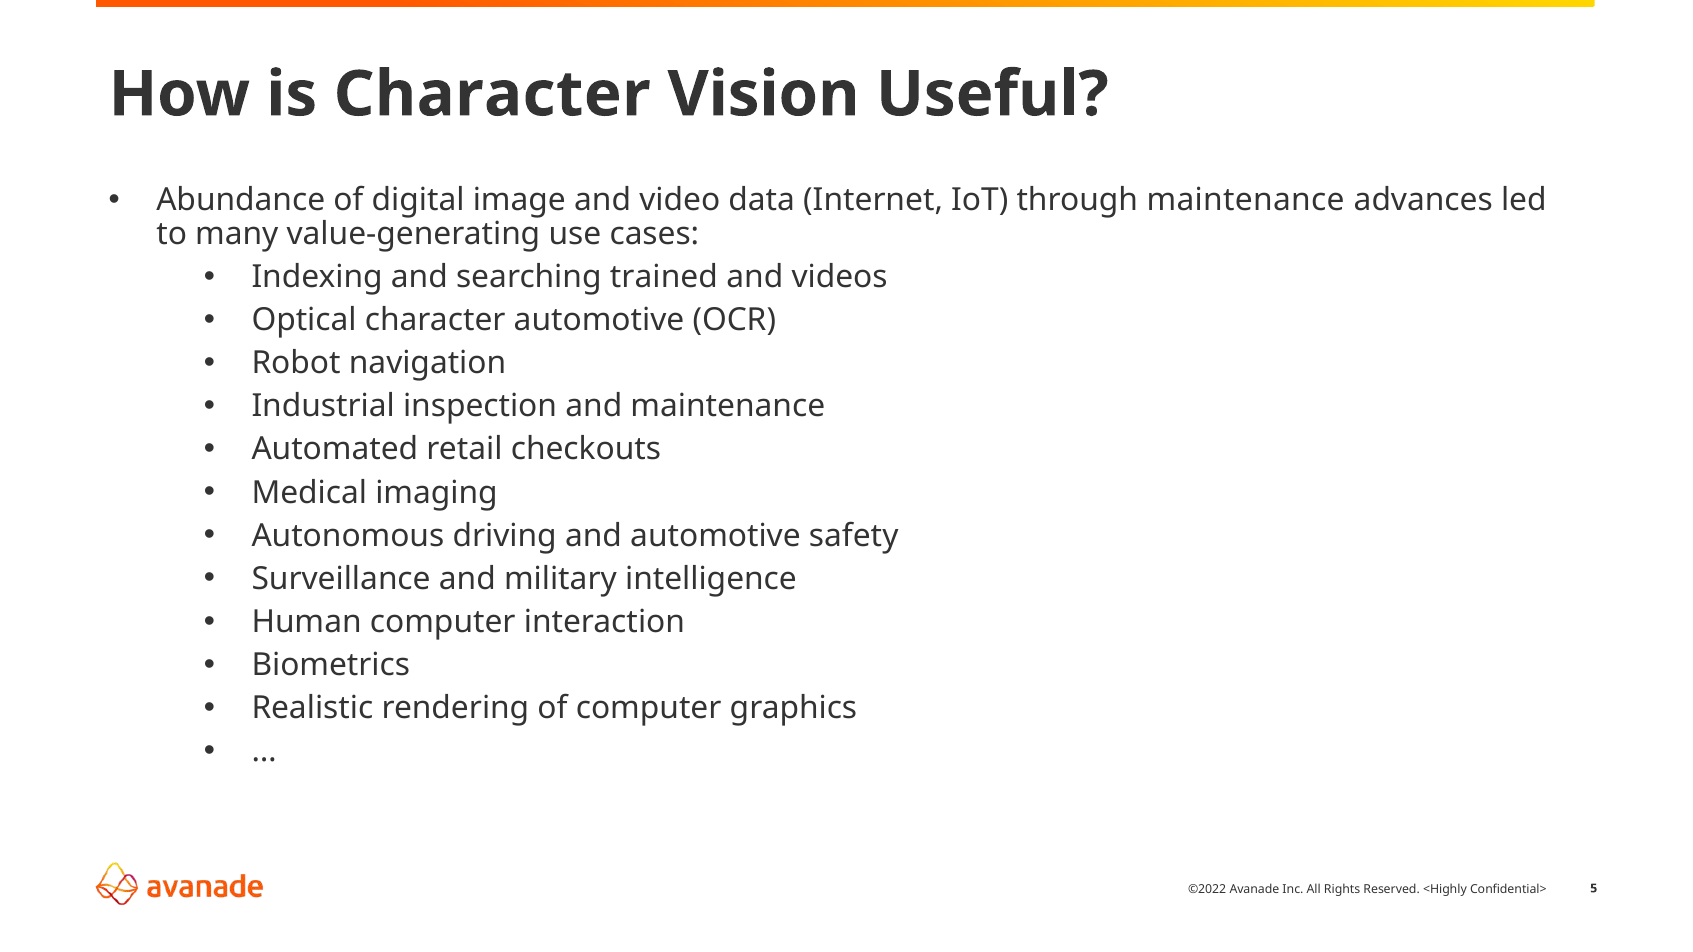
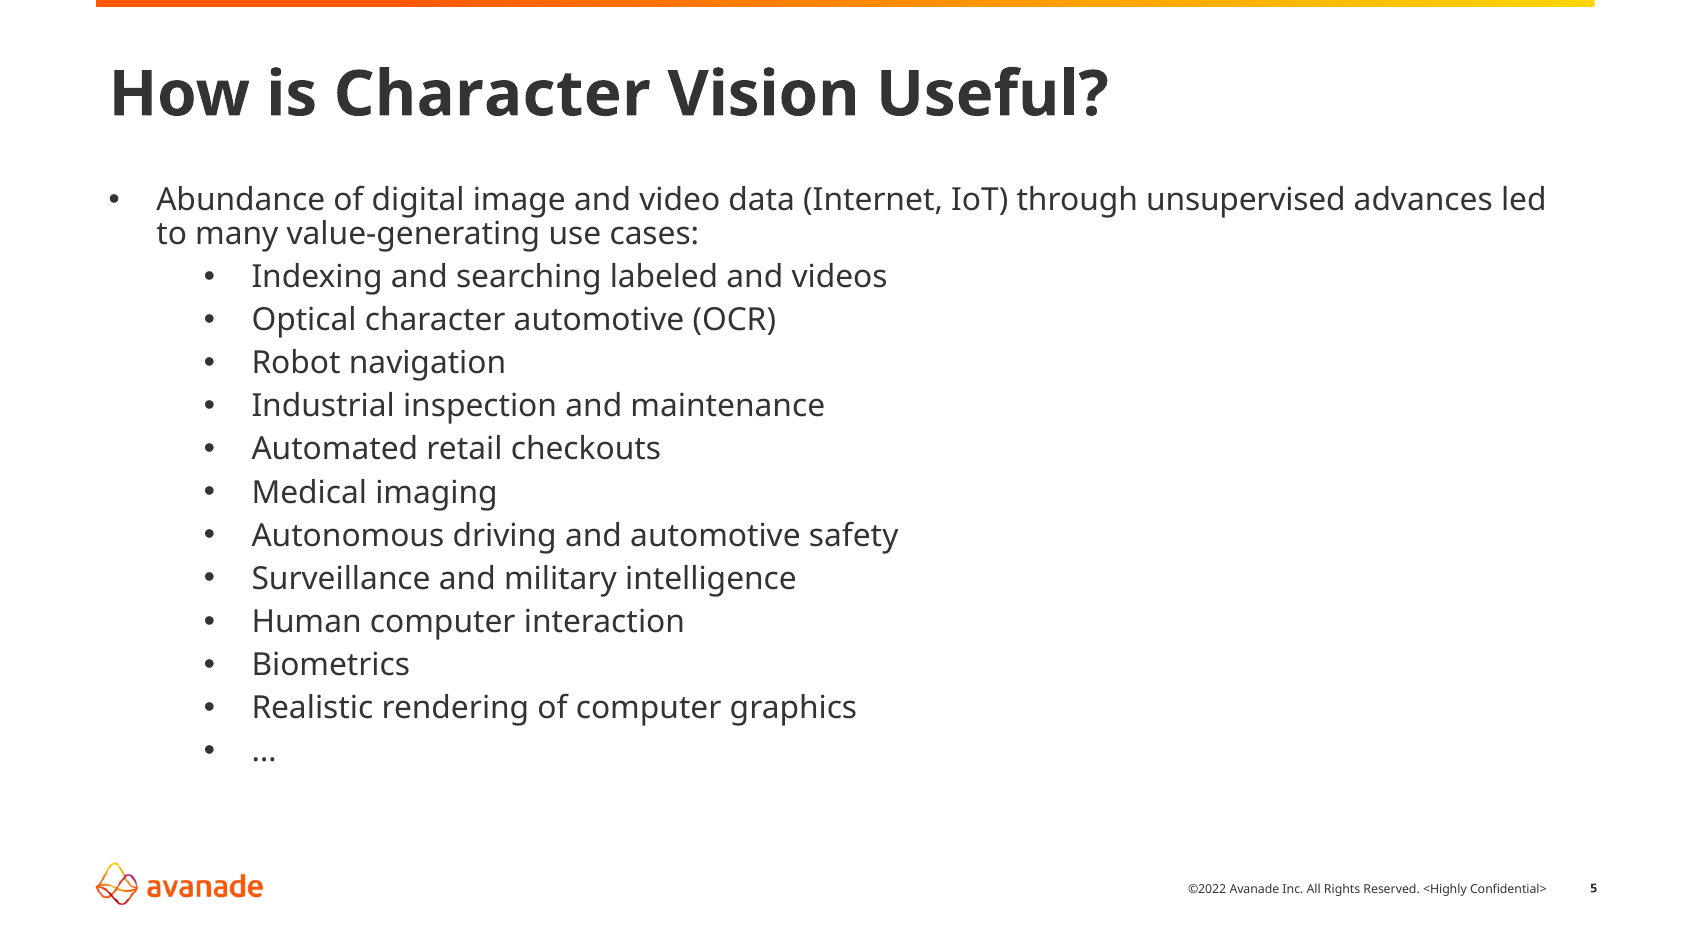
through maintenance: maintenance -> unsupervised (1246, 200)
trained: trained -> labeled (664, 277)
